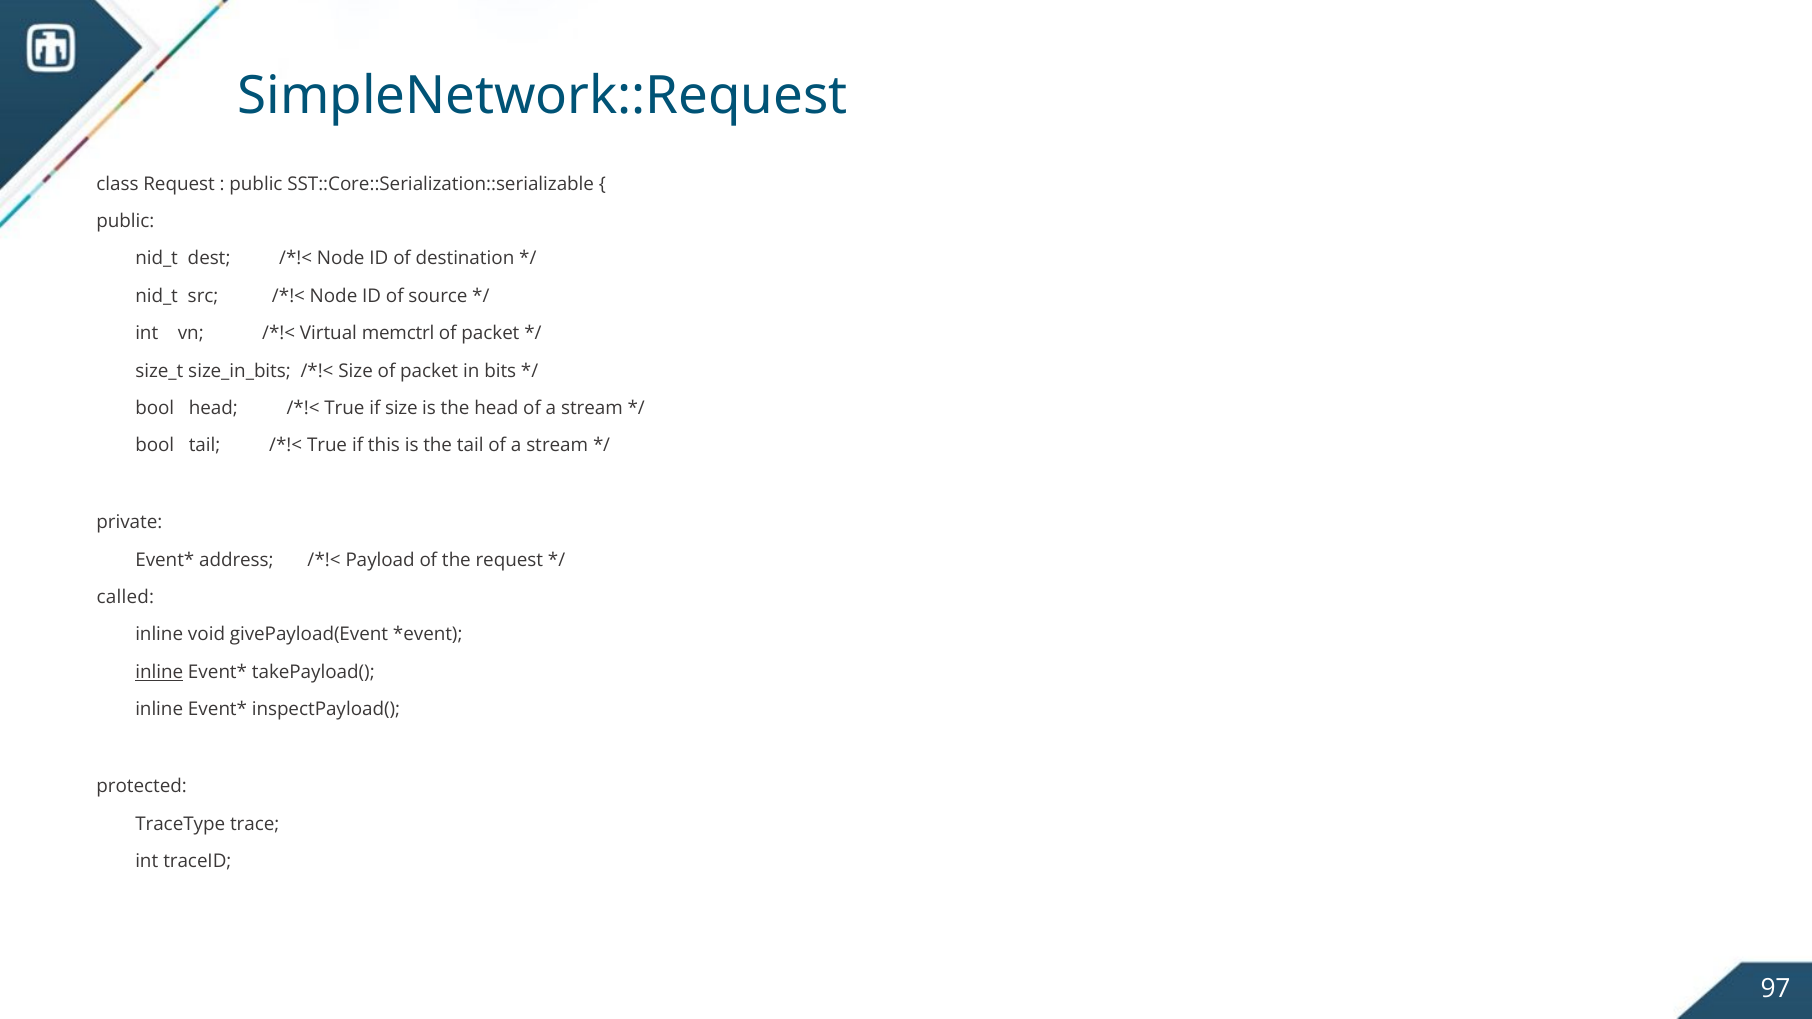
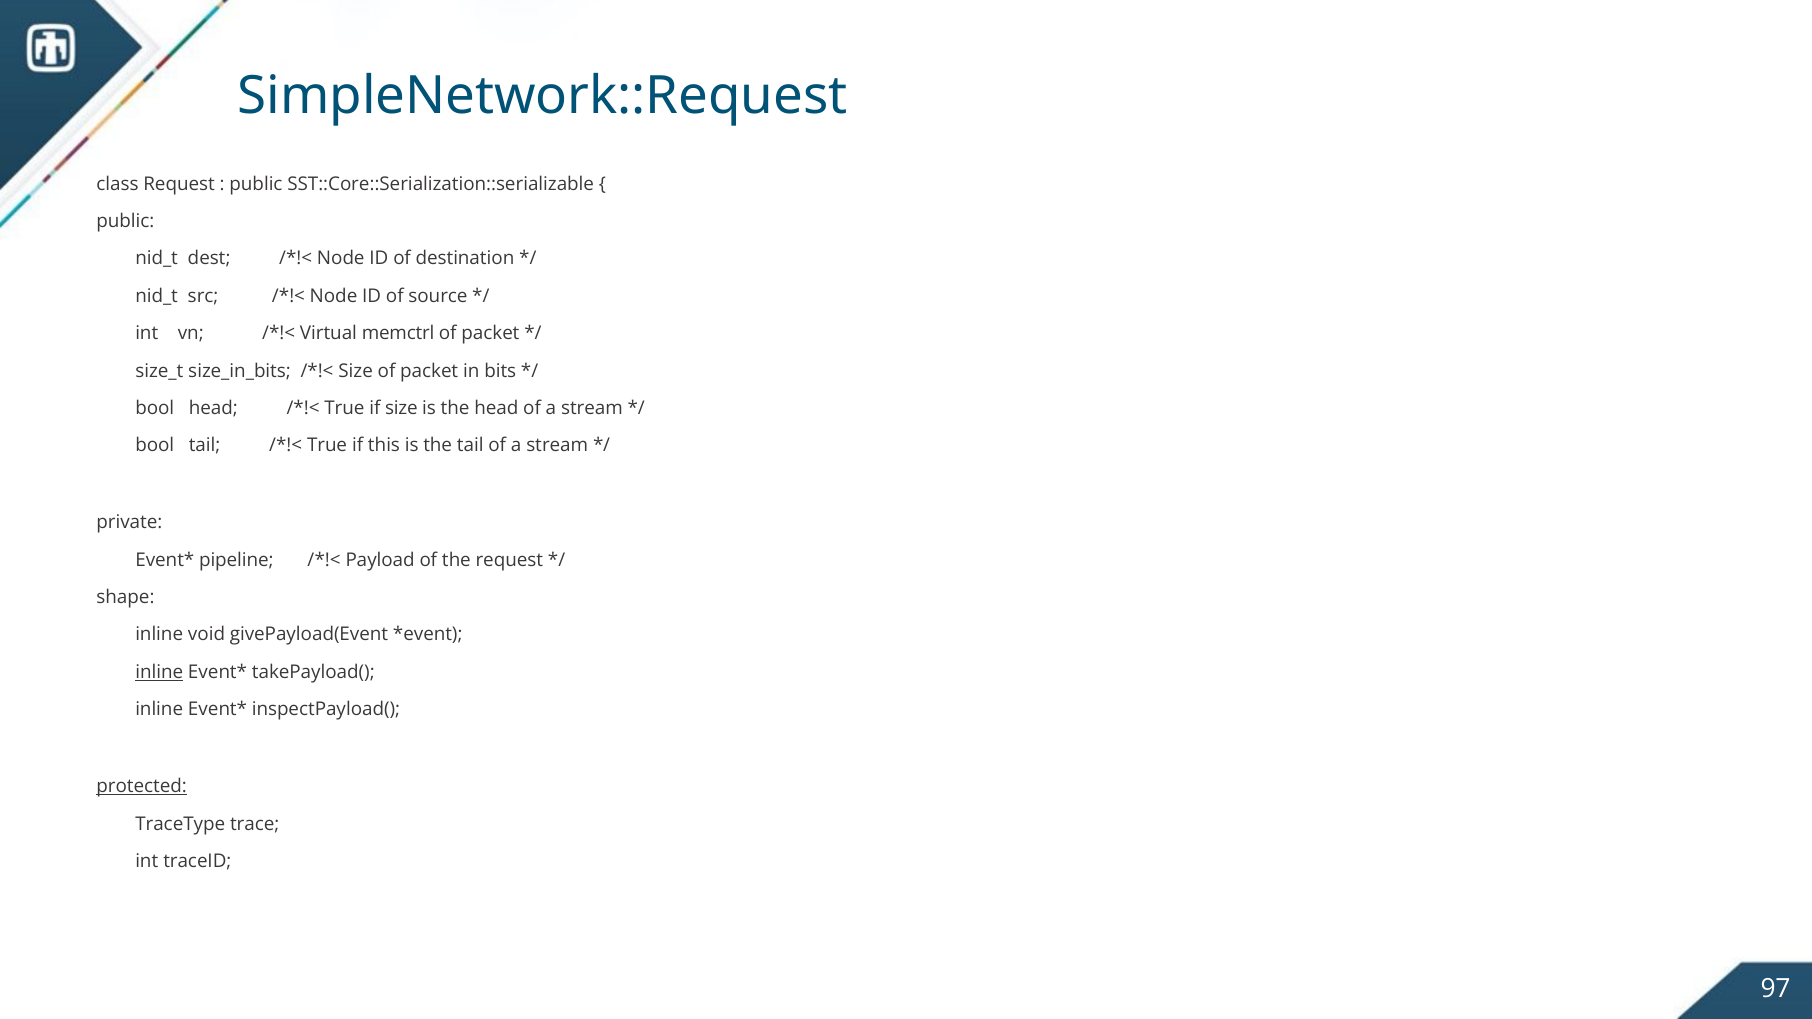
address: address -> pipeline (236, 560)
called: called -> shape (125, 597)
protected underline: none -> present (142, 787)
